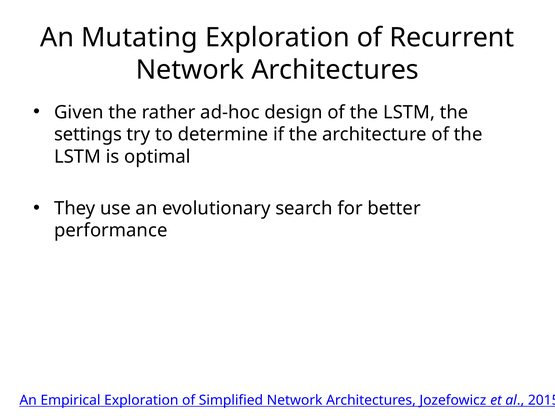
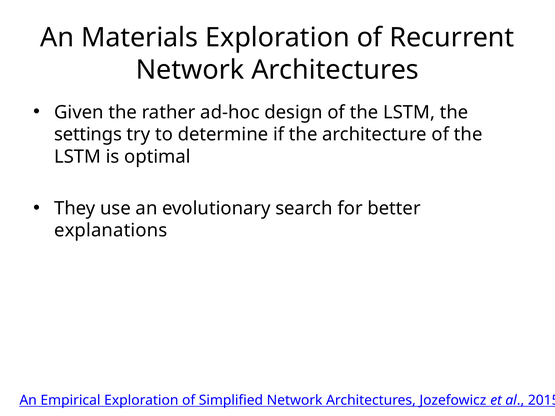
Mutating: Mutating -> Materials (140, 38)
performance: performance -> explanations (111, 231)
